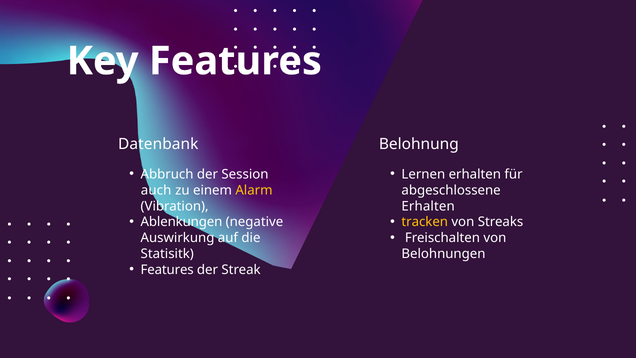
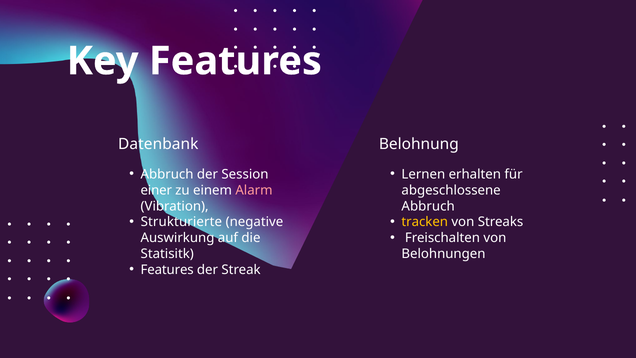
auch: auch -> einer (156, 190)
Alarm colour: yellow -> pink (254, 190)
Erhalten: Erhalten -> Abbruch (428, 206)
Ablenkungen: Ablenkungen -> Strukturierte (181, 222)
